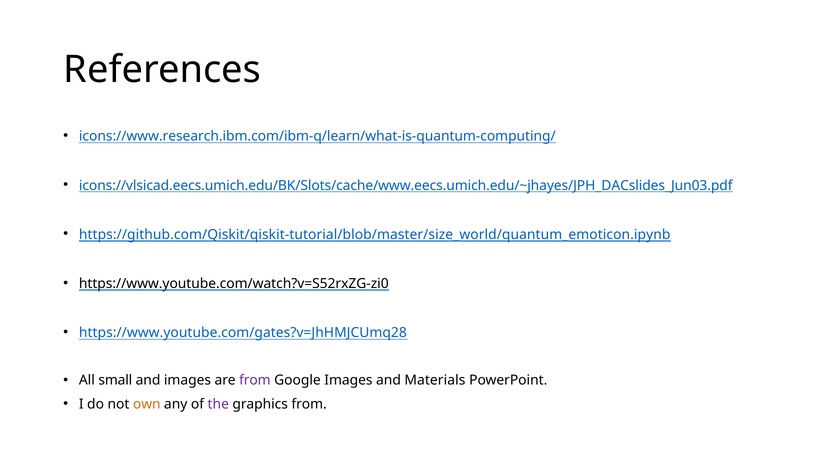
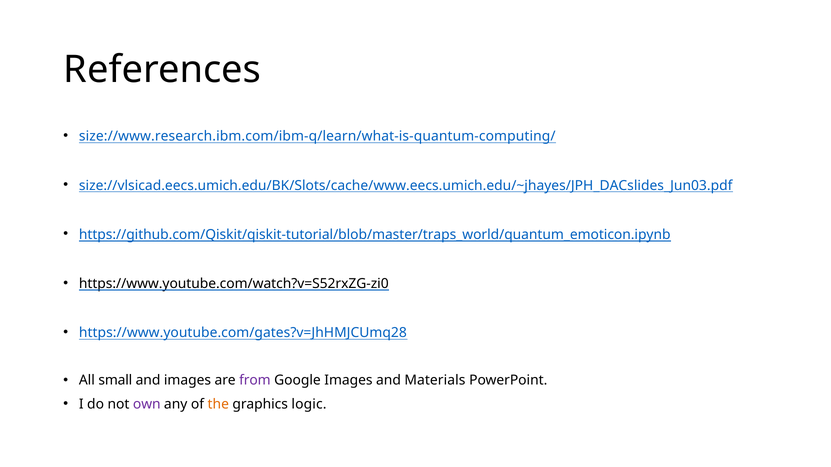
icons://www.research.ibm.com/ibm-q/learn/what-is-quantum-computing/: icons://www.research.ibm.com/ibm-q/learn/what-is-quantum-computing/ -> size://www.research.ibm.com/ibm-q/learn/what-is-quantum-computing/ (317, 137)
icons://vlsicad.eecs.umich.edu/BK/Slots/cache/www.eecs.umich.edu/~jhayes/JPH_DACslides_Jun03.pdf: icons://vlsicad.eecs.umich.edu/BK/Slots/cache/www.eecs.umich.edu/~jhayes/JPH_DACslides_Jun03.pdf -> size://vlsicad.eecs.umich.edu/BK/Slots/cache/www.eecs.umich.edu/~jhayes/JPH_DACslides_Jun03.pdf (406, 186)
https://github.com/Qiskit/qiskit-tutorial/blob/master/size_world/quantum_emoticon.ipynb: https://github.com/Qiskit/qiskit-tutorial/blob/master/size_world/quantum_emoticon.ipynb -> https://github.com/Qiskit/qiskit-tutorial/blob/master/traps_world/quantum_emoticon.ipynb (375, 235)
own colour: orange -> purple (147, 404)
the colour: purple -> orange (218, 404)
graphics from: from -> logic (309, 404)
